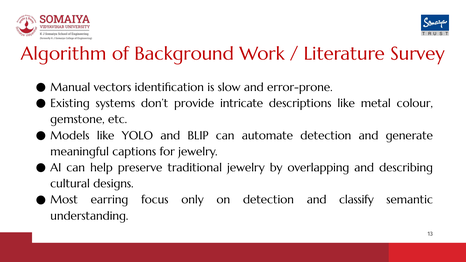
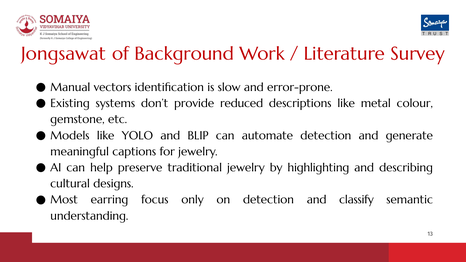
Algorithm: Algorithm -> Jongsawat (64, 54)
intricate: intricate -> reduced (242, 103)
overlapping: overlapping -> highlighting (318, 168)
